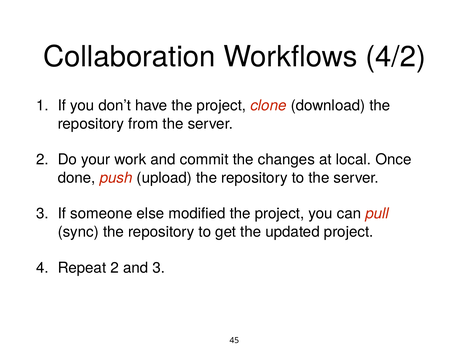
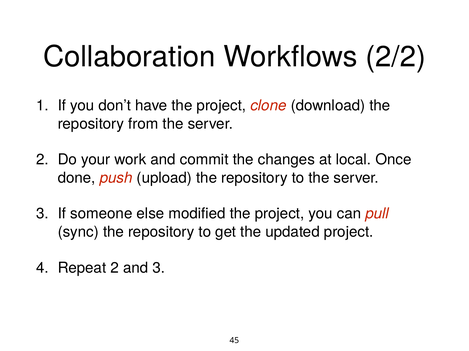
4/2: 4/2 -> 2/2 (396, 57)
